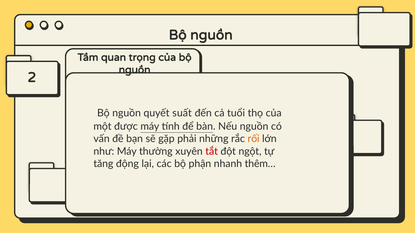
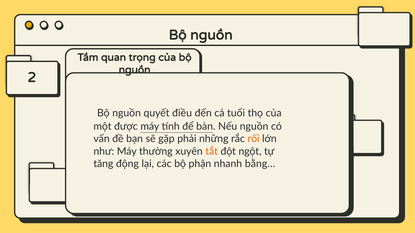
suất: suất -> điều (182, 113)
tắt colour: red -> orange (212, 152)
thêm…: thêm… -> bằng… (260, 164)
